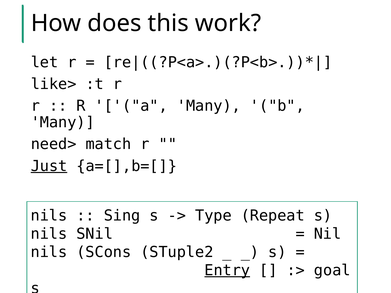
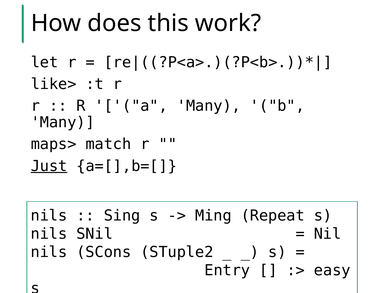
need>: need> -> maps> (54, 144)
Type: Type -> Ming (213, 216)
Entry underline: present -> none (227, 270)
goal: goal -> easy (332, 270)
